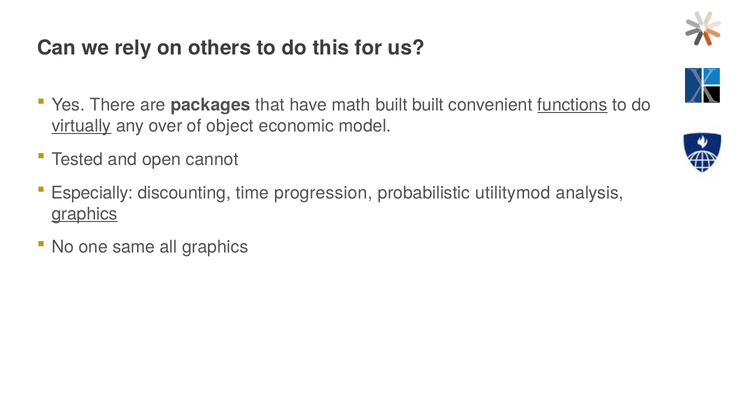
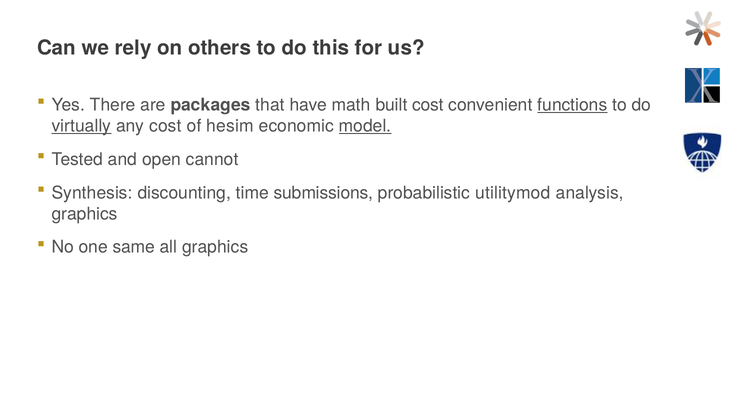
built built: built -> cost (428, 105)
any over: over -> cost (165, 126)
object: object -> hesim (230, 126)
model underline: none -> present (365, 126)
Especially: Especially -> Synthesis (92, 193)
progression: progression -> submissions (323, 193)
graphics underline: present -> none (85, 214)
